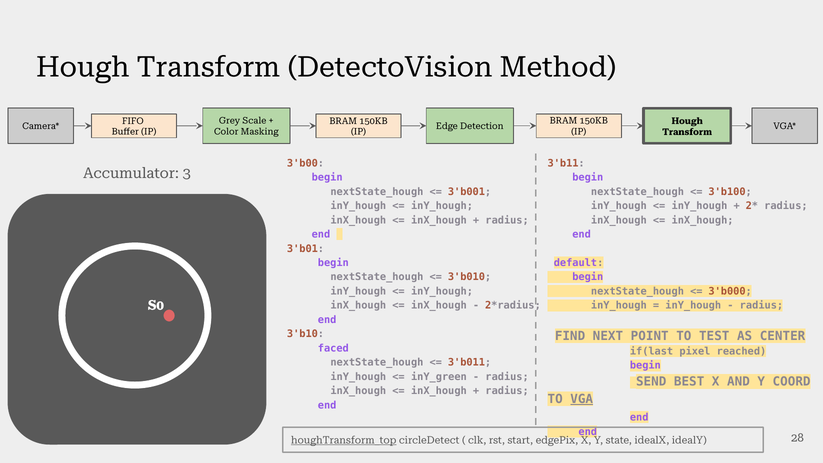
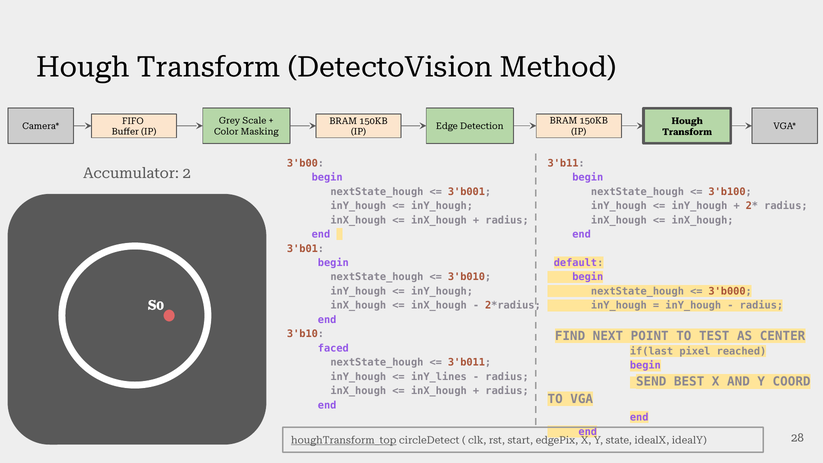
3: 3 -> 2 (187, 173)
inY_green: inY_green -> inY_lines (439, 377)
VGA underline: present -> none (582, 399)
